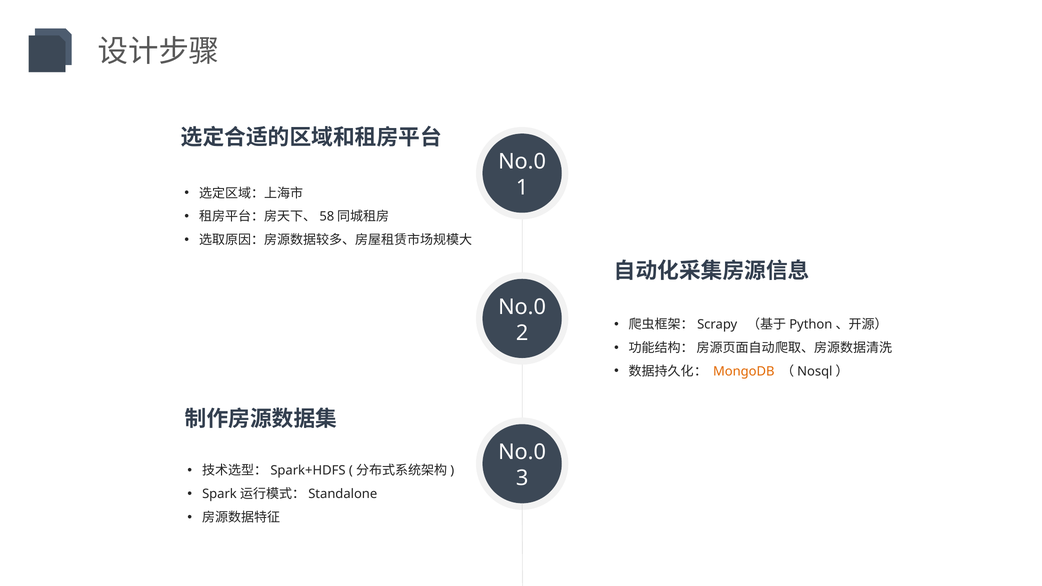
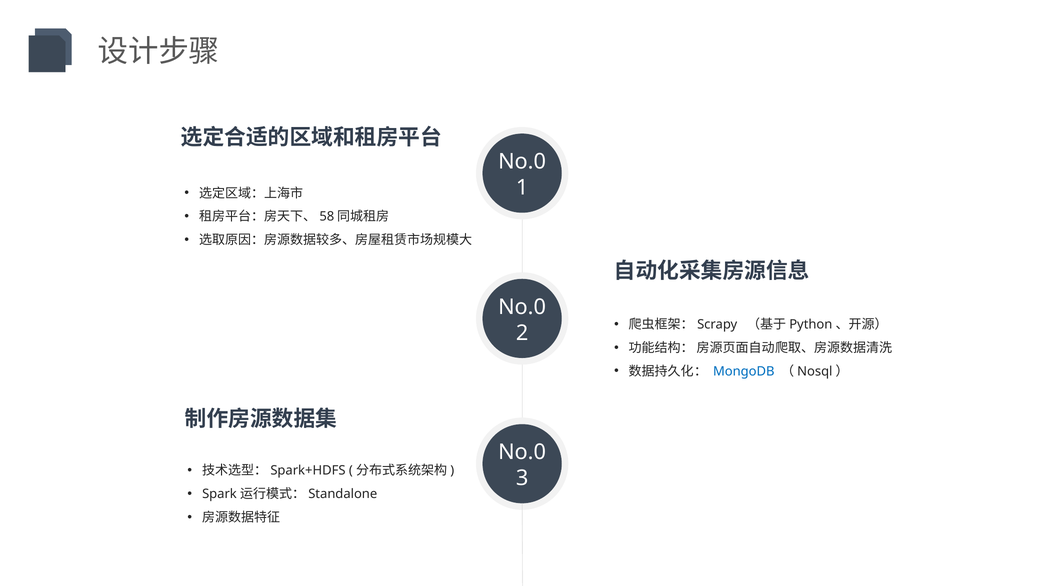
MongoDB colour: orange -> blue (744, 371)
